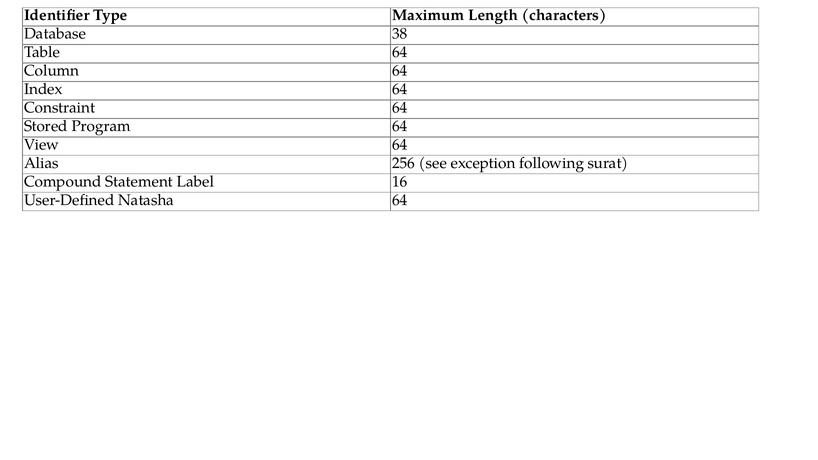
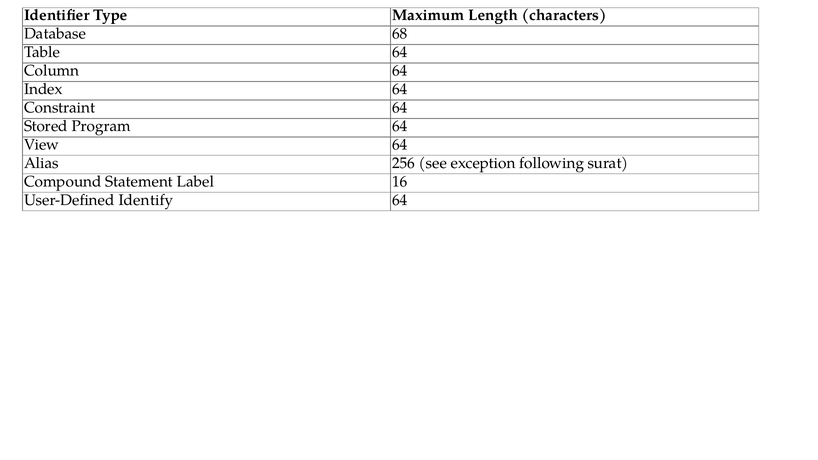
38: 38 -> 68 (400, 34)
Natasha: Natasha -> Identify (146, 200)
